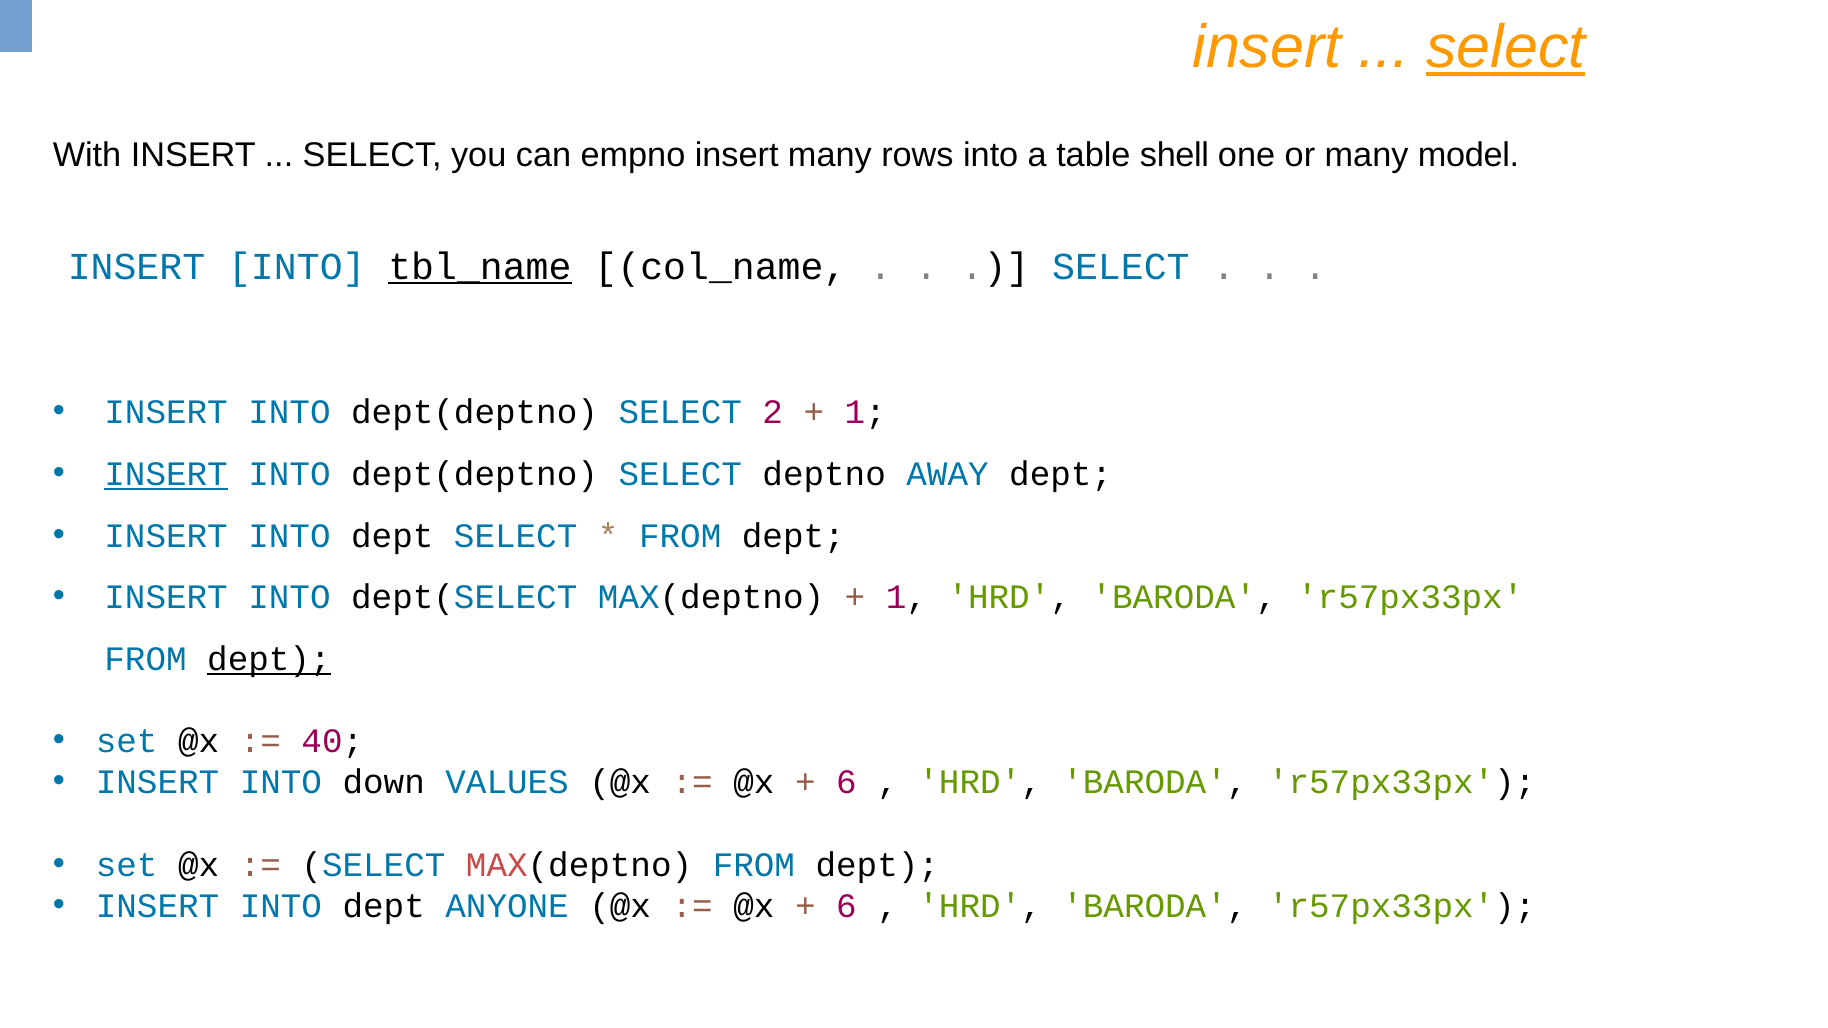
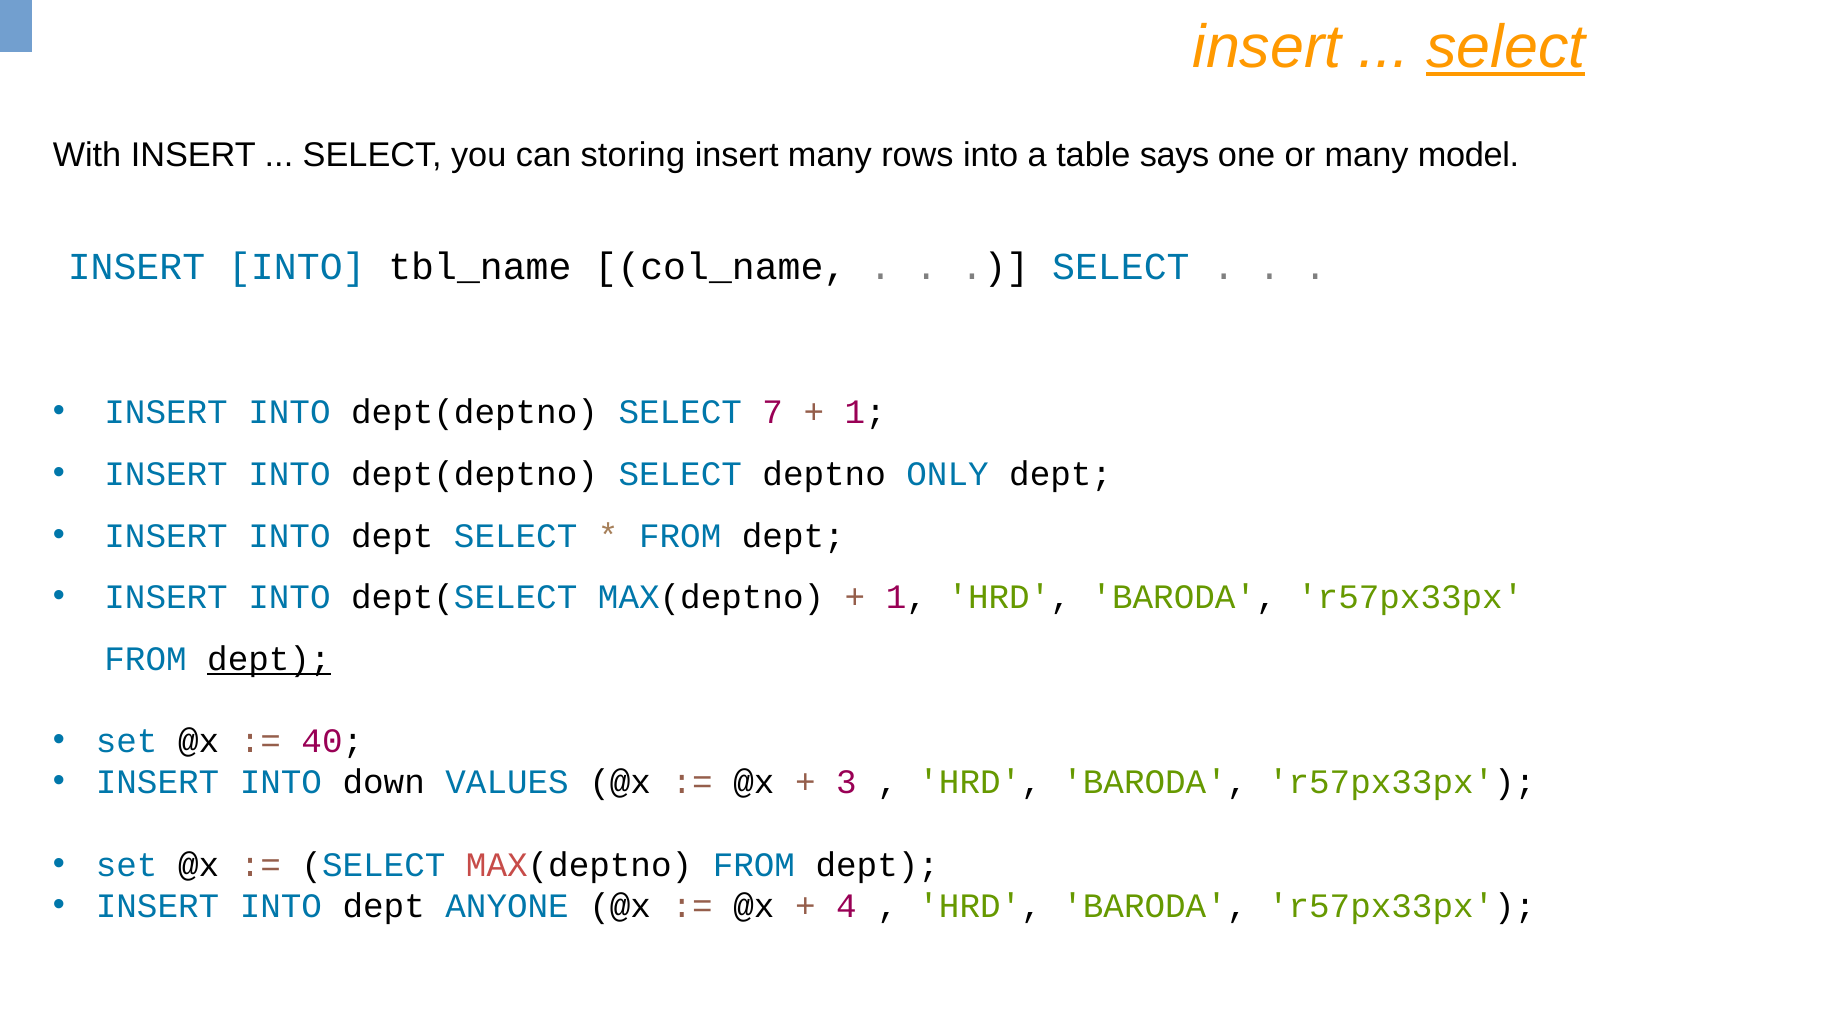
empno: empno -> storing (633, 155)
shell: shell -> says (1175, 155)
tbl_name underline: present -> none (480, 267)
2: 2 -> 7 (773, 413)
INSERT underline: present -> none (166, 474)
AWAY: AWAY -> ONLY (948, 474)
6: 6 -> 3 (846, 783)
6: 6 -> 4 (846, 906)
